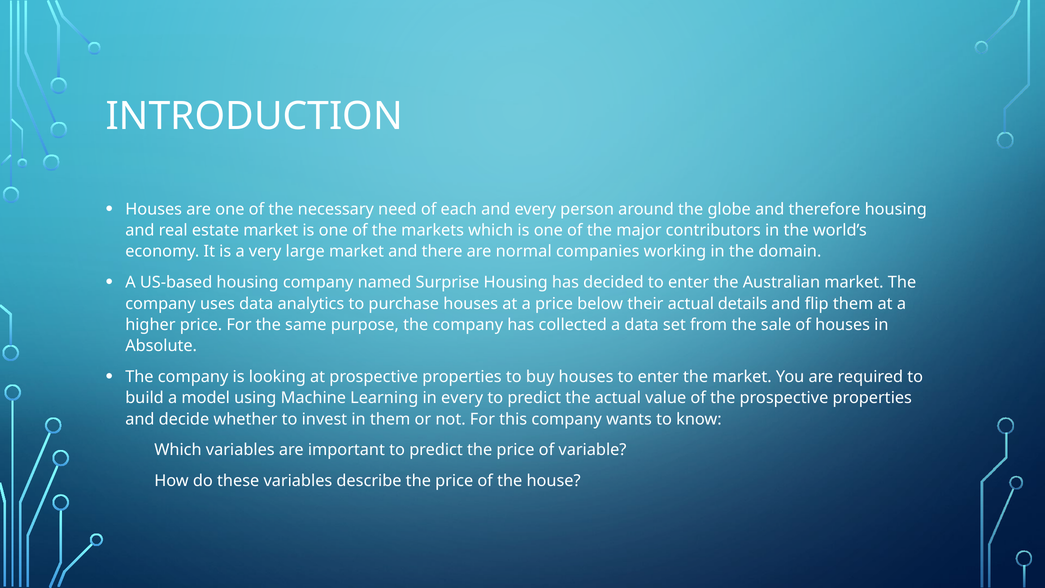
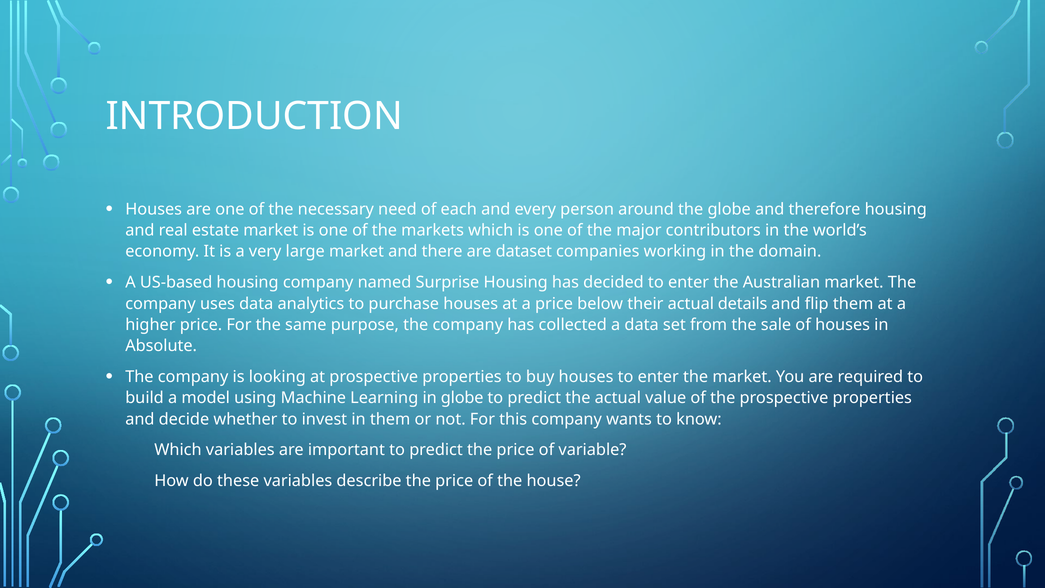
normal: normal -> dataset (524, 251)
in every: every -> globe (462, 398)
